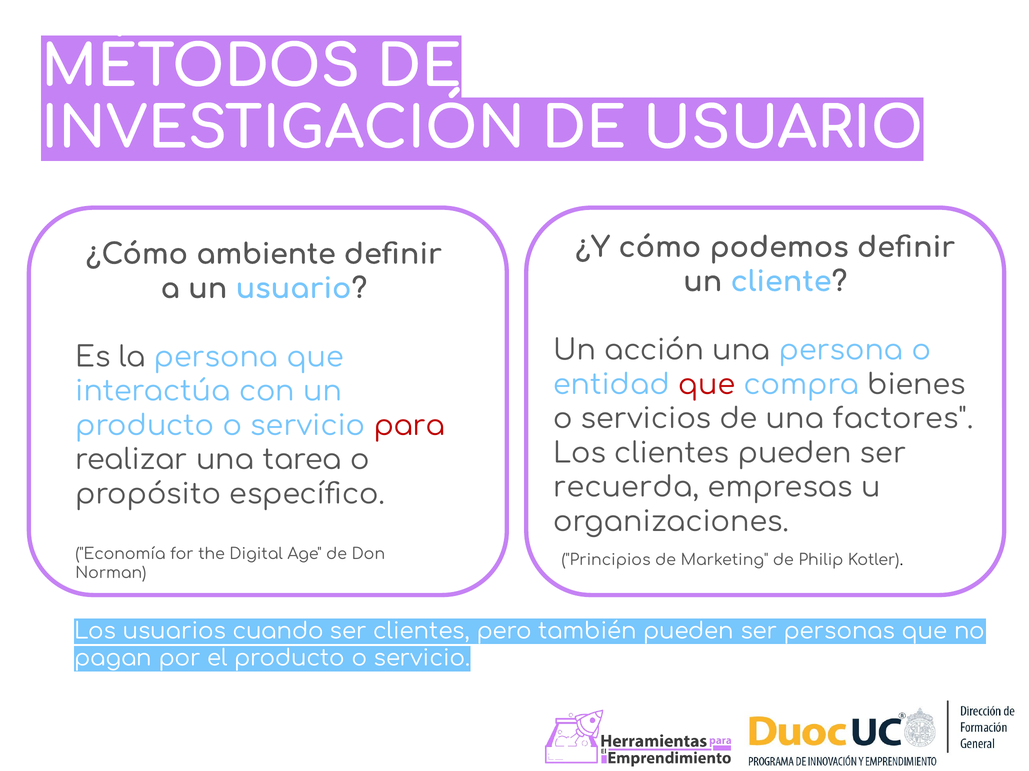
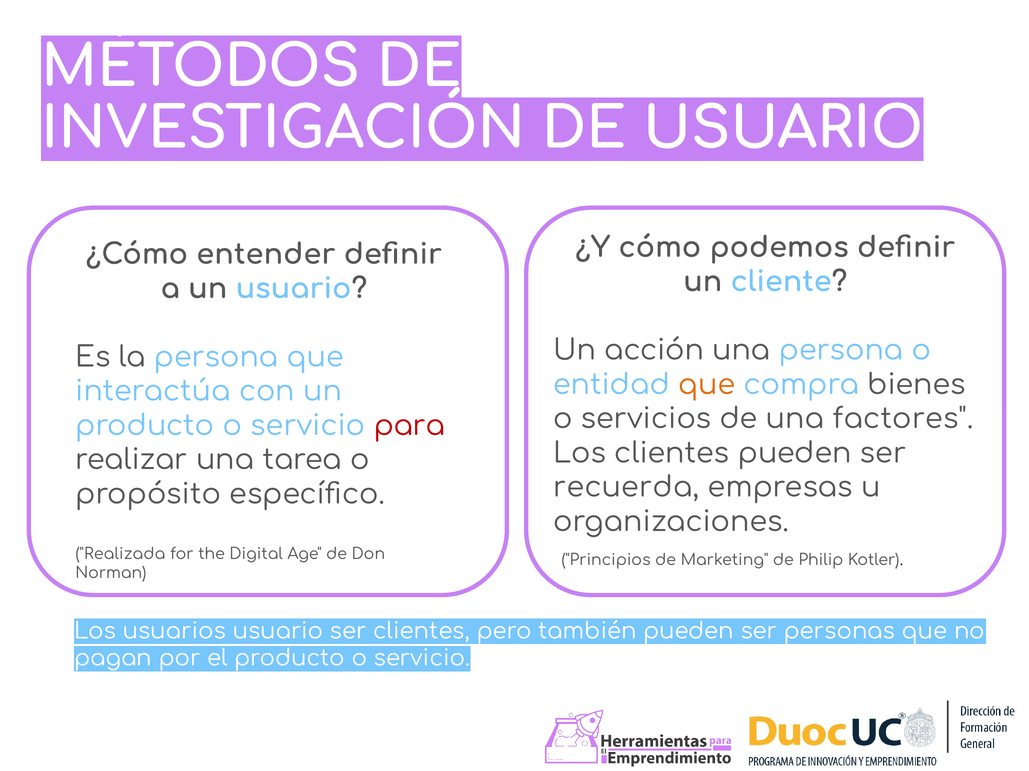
ambiente: ambiente -> entender (266, 255)
que colour: red -> orange (707, 385)
Economía: Economía -> Realizada (120, 555)
usuarios cuando: cuando -> usuario (278, 632)
